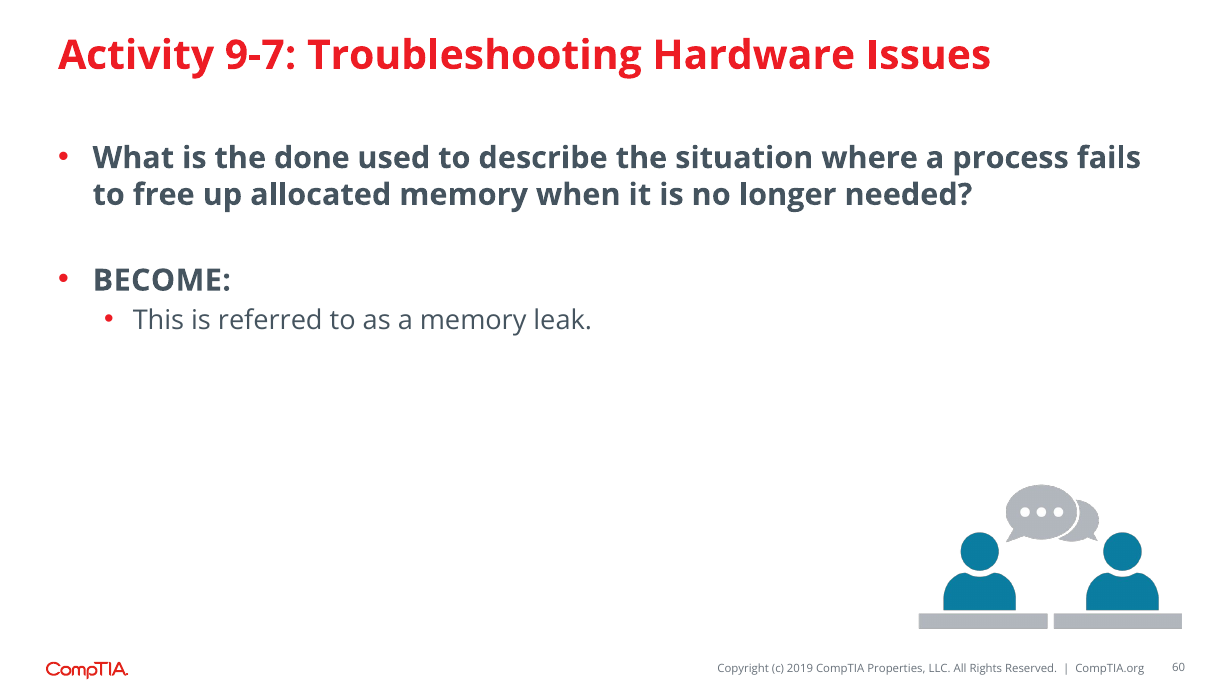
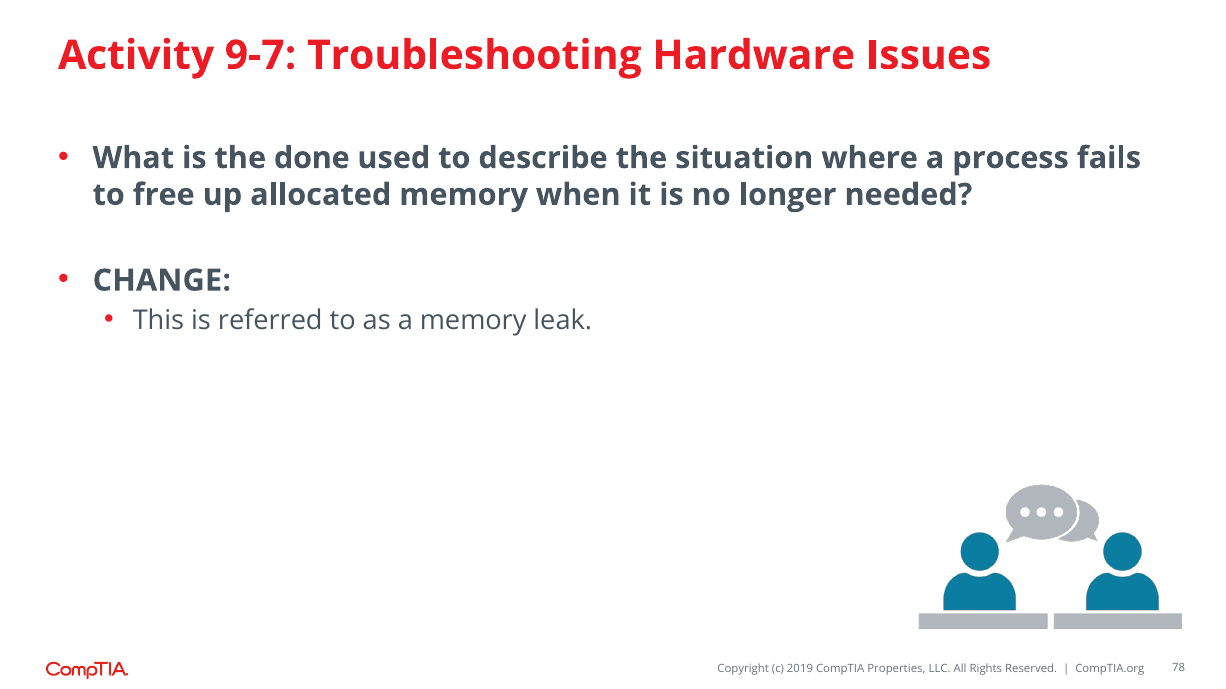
BECOME: BECOME -> CHANGE (162, 281)
60: 60 -> 78 (1179, 668)
